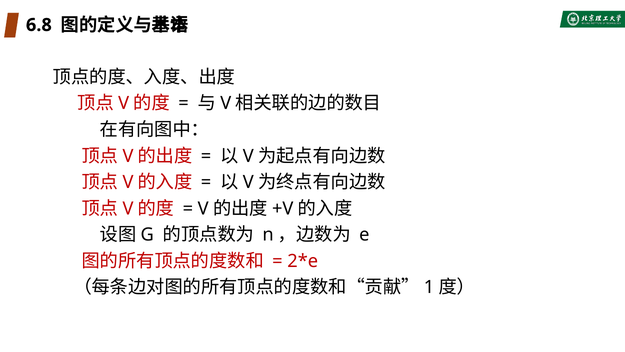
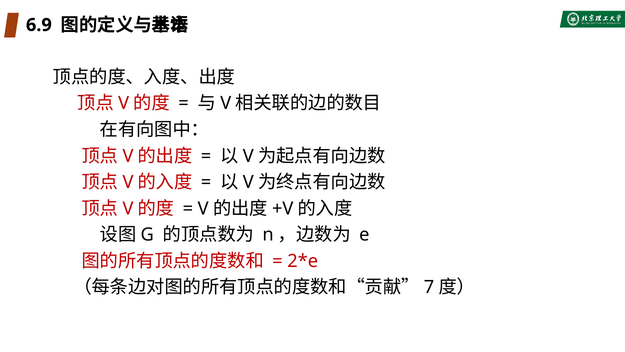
6.8: 6.8 -> 6.9 (39, 25)
1: 1 -> 7 (429, 287)
